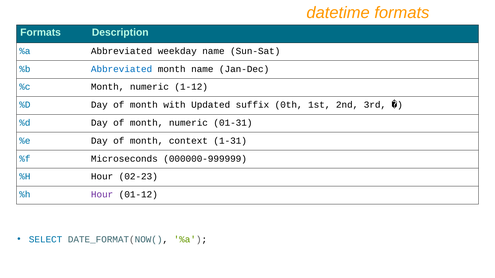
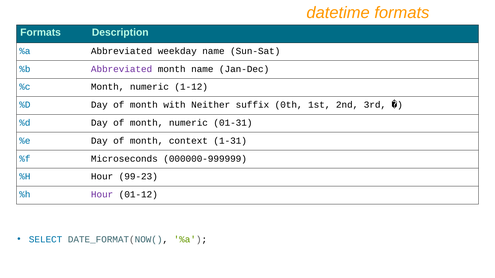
Abbreviated colour: blue -> purple (122, 69)
Updated: Updated -> Neither (211, 105)
02-23: 02-23 -> 99-23 (138, 177)
